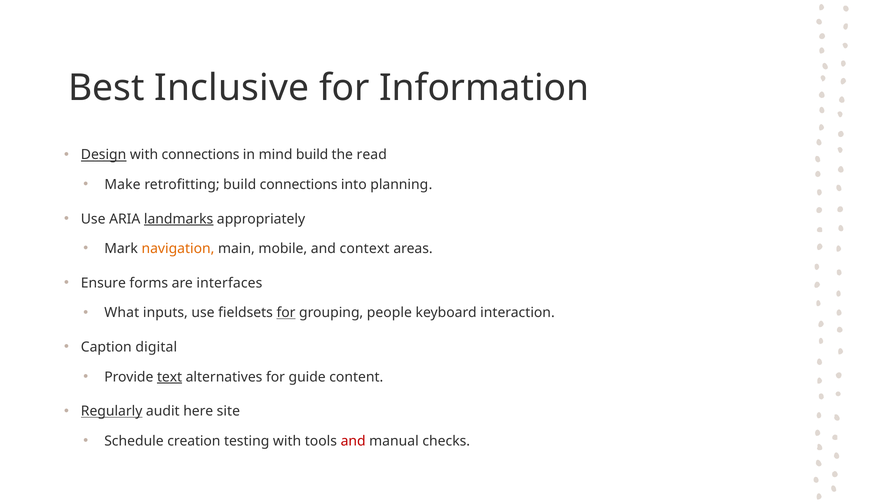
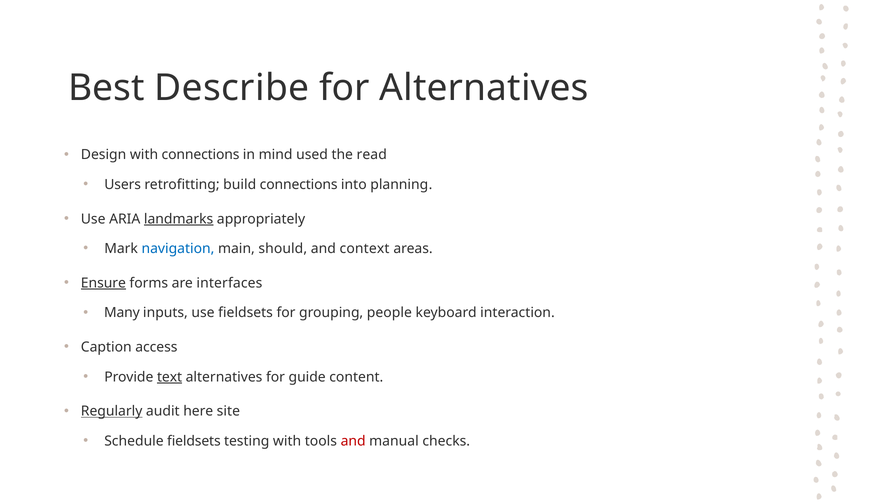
Inclusive: Inclusive -> Describe (232, 88)
for Information: Information -> Alternatives (484, 88)
Design underline: present -> none (104, 155)
mind build: build -> used (312, 155)
Make: Make -> Users (123, 185)
navigation colour: orange -> blue (178, 249)
mobile: mobile -> should (283, 249)
Ensure underline: none -> present (103, 283)
What: What -> Many (122, 313)
for underline: present -> none (286, 313)
digital: digital -> access (156, 347)
Schedule creation: creation -> fieldsets (194, 441)
